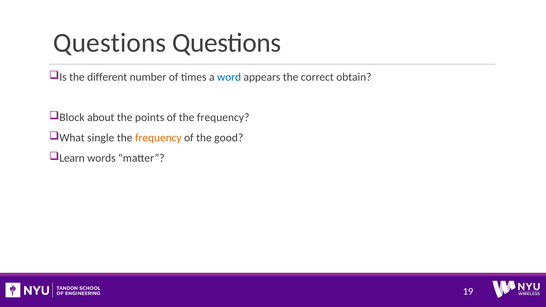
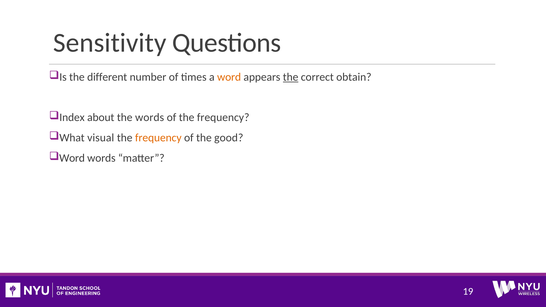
Questions: Questions -> Sensitivity (110, 43)
word colour: blue -> orange (229, 77)
the underline: none -> present (291, 77)
Block: Block -> Index (72, 118)
the points: points -> words (150, 118)
single: single -> visual (101, 138)
Learn: Learn -> Word (72, 158)
